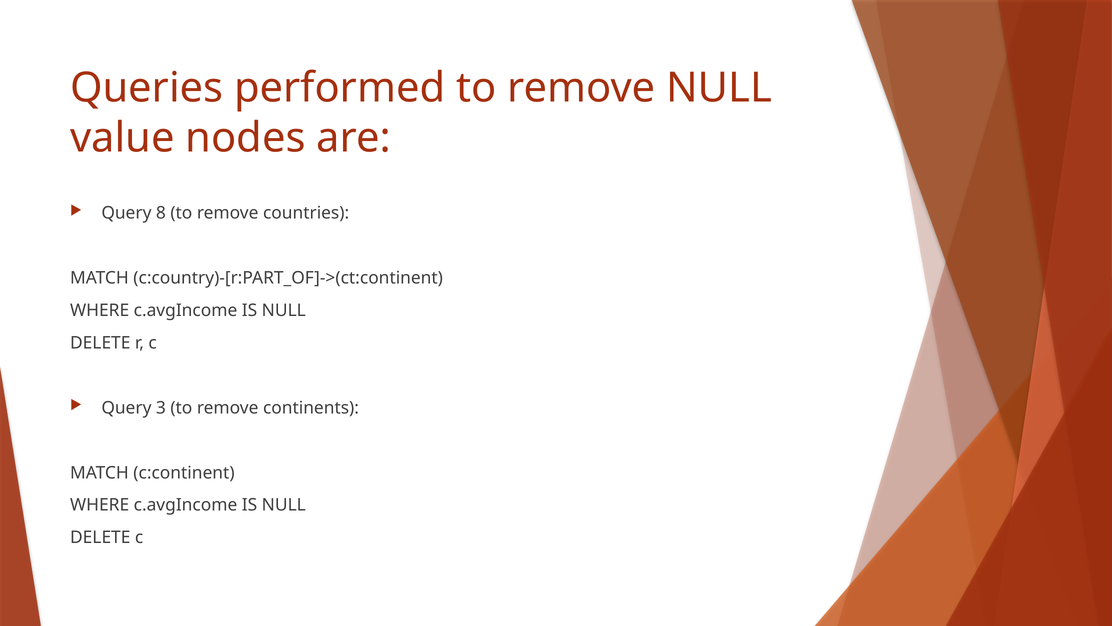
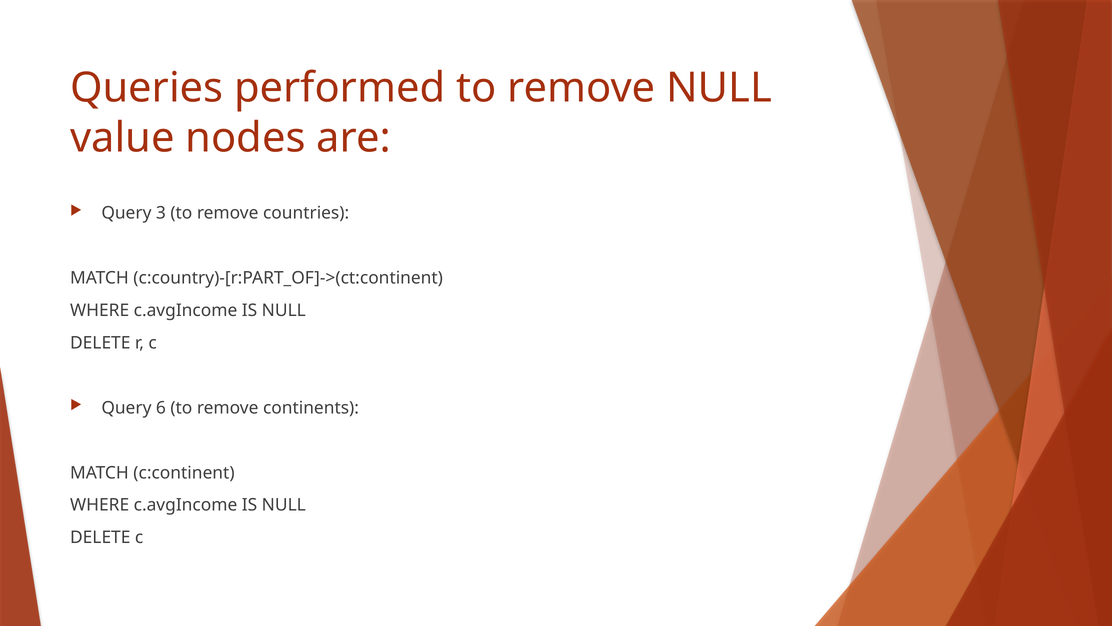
8: 8 -> 3 (161, 213)
3: 3 -> 6 (161, 408)
